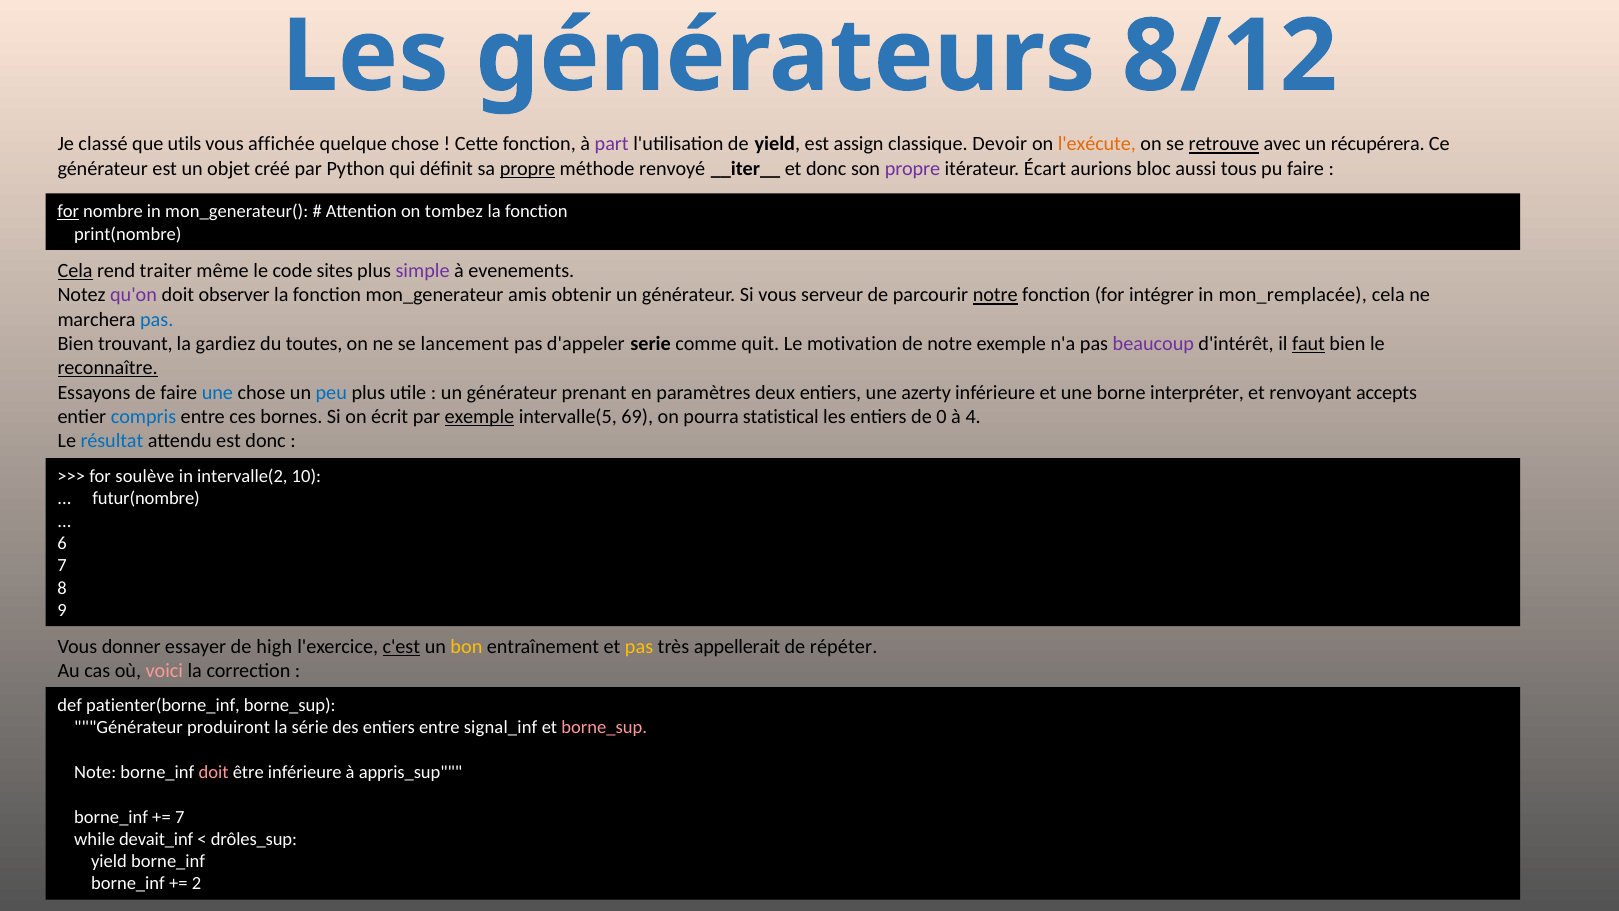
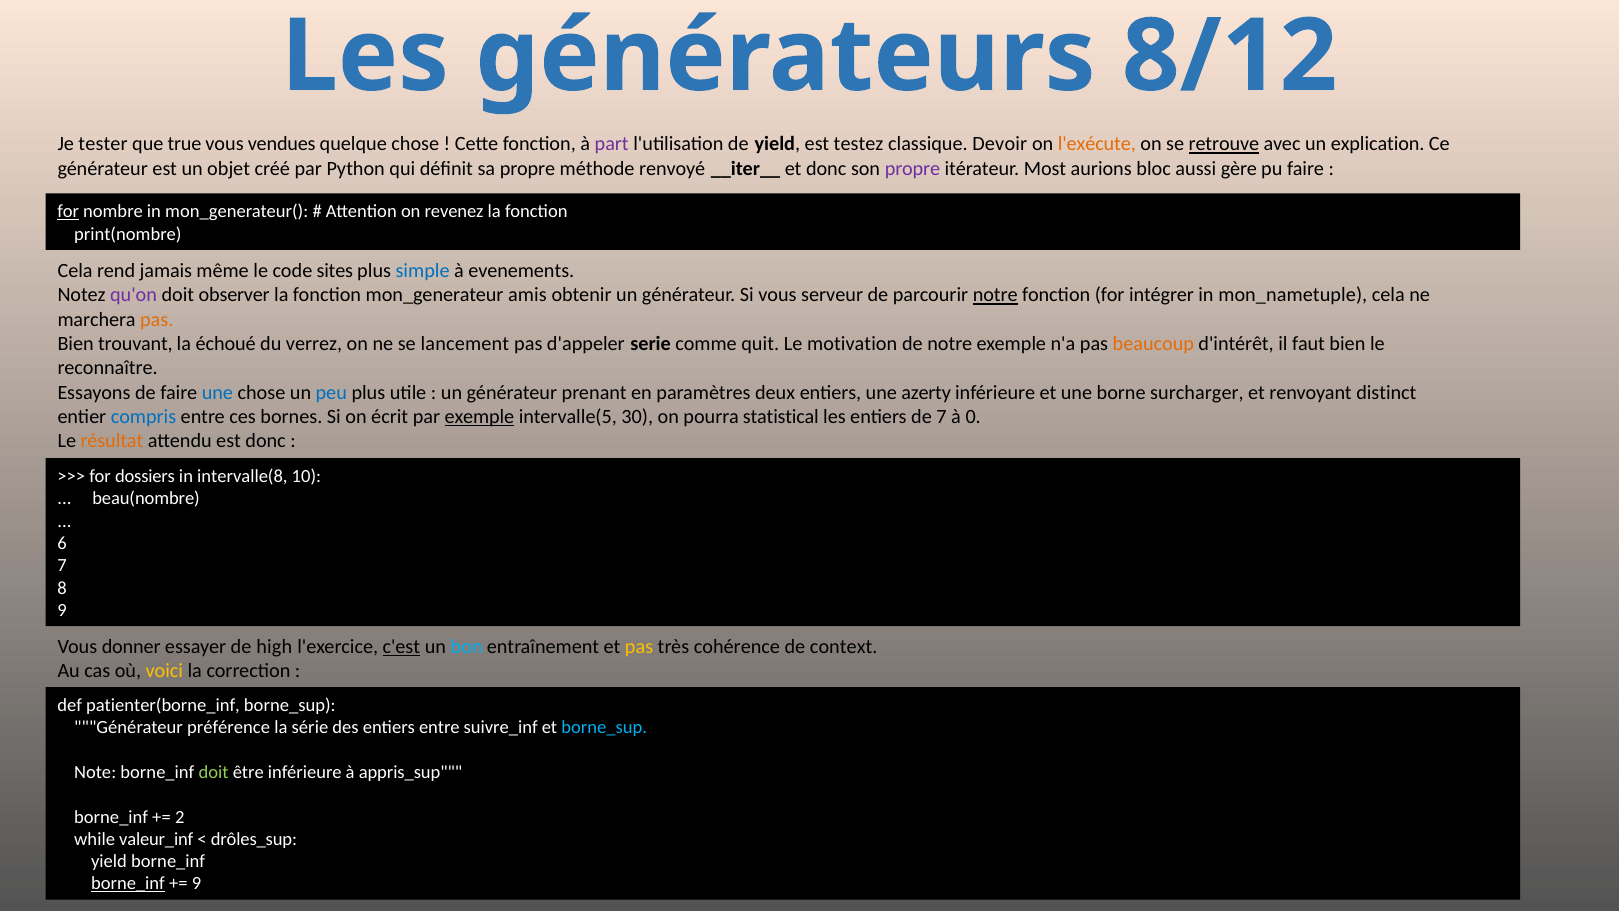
classé: classé -> tester (103, 144)
utils: utils -> true (185, 144)
affichée: affichée -> vendues (282, 144)
assign: assign -> testez (859, 144)
récupérera: récupérera -> explication (1378, 144)
propre underline: present -> none (527, 168)
Écart: Écart -> Most (1045, 168)
tous: tous -> gère (1239, 168)
tombez: tombez -> revenez (454, 212)
Cela underline: present -> none (75, 271)
traiter: traiter -> jamais (166, 271)
simple colour: purple -> blue (423, 271)
mon_remplacée: mon_remplacée -> mon_nametuple (1293, 295)
pas colour: blue -> orange (157, 319)
gardiez: gardiez -> échoué (226, 344)
toutes: toutes -> verrez (314, 344)
beaucoup colour: purple -> orange (1153, 344)
faut underline: present -> none (1309, 344)
reconnaître underline: present -> none (108, 368)
interpréter: interpréter -> surcharger (1197, 392)
accepts: accepts -> distinct (1386, 392)
69: 69 -> 30 (637, 417)
de 0: 0 -> 7 (942, 417)
4: 4 -> 0 (973, 417)
résultat colour: blue -> orange (112, 441)
soulève: soulève -> dossiers (145, 476)
intervalle(2: intervalle(2 -> intervalle(8 (242, 476)
futur(nombre: futur(nombre -> beau(nombre (146, 499)
bon colour: yellow -> light blue (466, 647)
appellerait: appellerait -> cohérence (737, 647)
répéter: répéter -> context (844, 647)
voici colour: pink -> yellow (164, 671)
produiront: produiront -> préférence (229, 728)
signal_inf: signal_inf -> suivre_inf (501, 728)
borne_sup colour: pink -> light blue (604, 728)
doit colour: pink -> light green (214, 772)
7: 7 -> 2 (180, 817)
devait_inf: devait_inf -> valeur_inf (156, 839)
borne_inf underline: none -> present (128, 884)
2: 2 -> 9 (197, 884)
